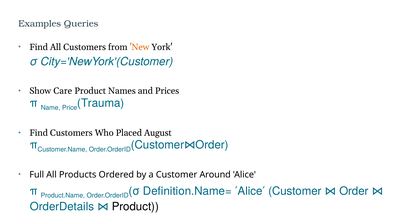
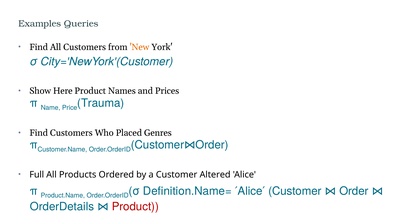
Care: Care -> Here (63, 91)
August: August -> Genres (158, 133)
Around: Around -> Altered (215, 175)
Product colour: black -> red (135, 207)
